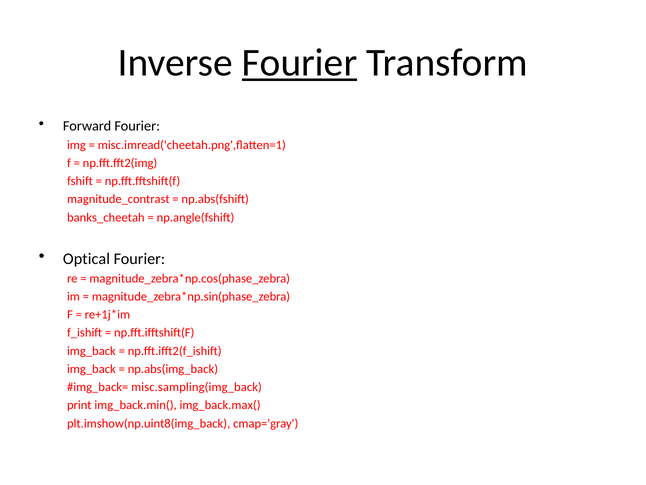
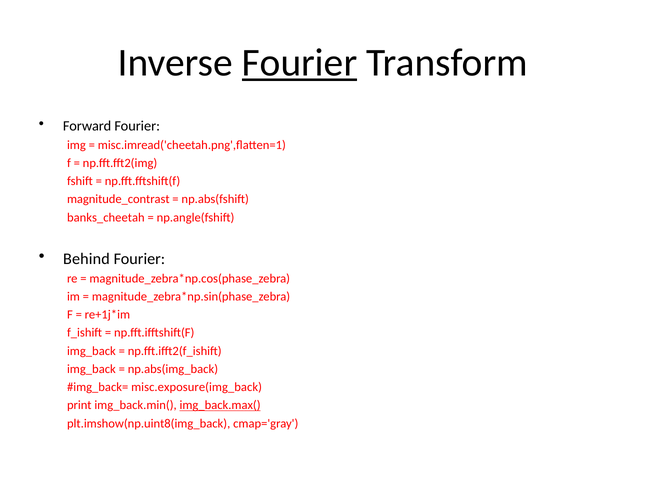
Optical: Optical -> Behind (86, 259)
misc.sampling(img_back: misc.sampling(img_back -> misc.exposure(img_back (197, 387)
img_back.max( underline: none -> present (220, 405)
